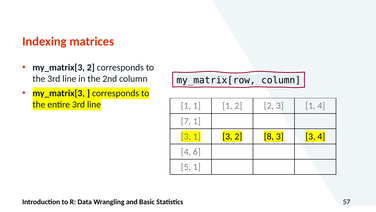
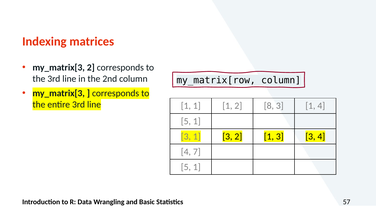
2 2: 2 -> 8 (269, 106)
7: 7 -> 5 (186, 121)
2 8: 8 -> 1 (269, 136)
6: 6 -> 7 (197, 151)
